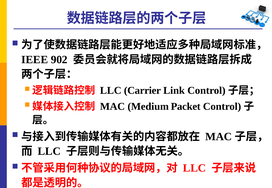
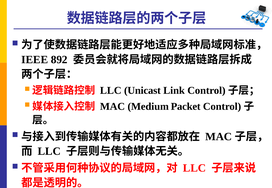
902: 902 -> 892 (59, 60)
Carrier: Carrier -> Unicast (142, 91)
